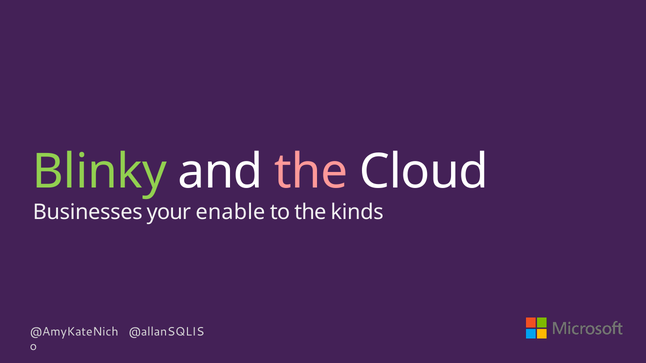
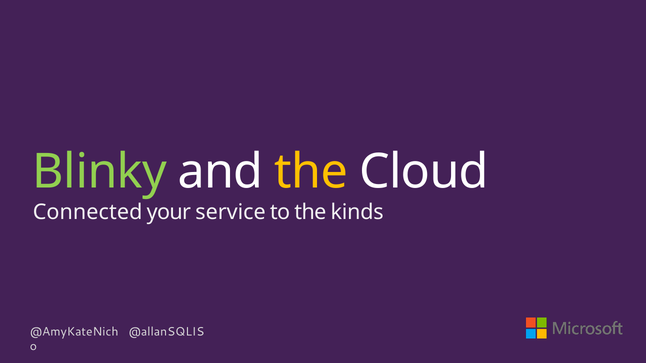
the colour: pink -> yellow (311, 172)
Businesses: Businesses -> Connected (88, 212)
enable: enable -> service (230, 212)
